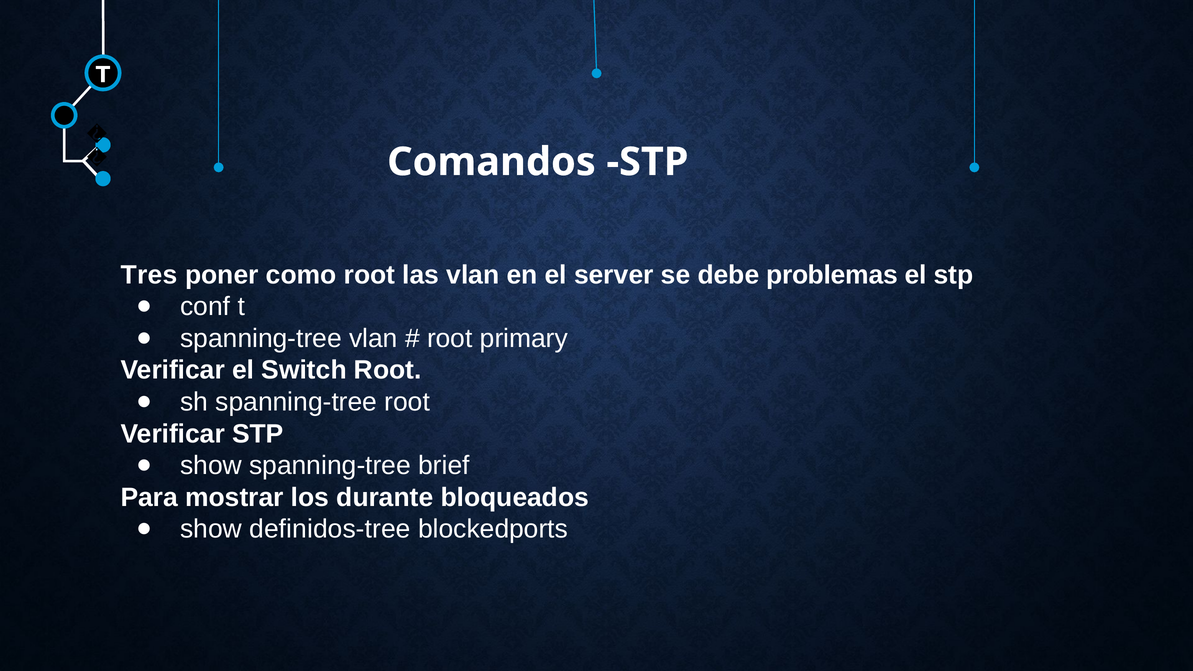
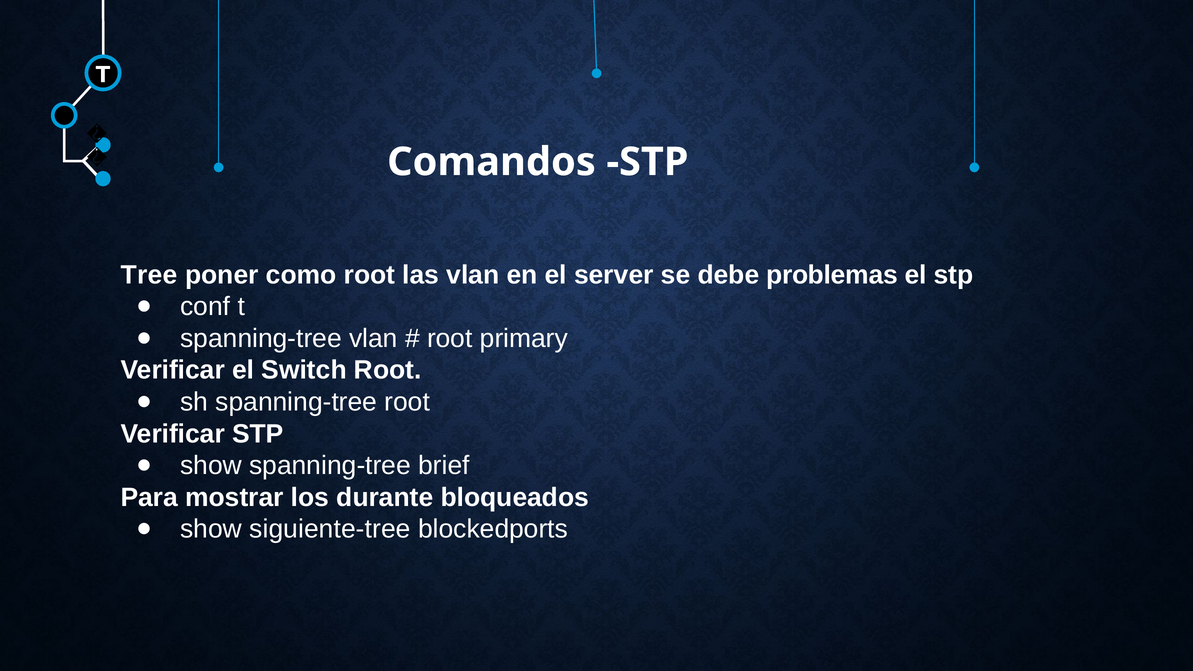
Tres: Tres -> Tree (149, 275)
definidos-tree: definidos-tree -> siguiente-tree (330, 529)
